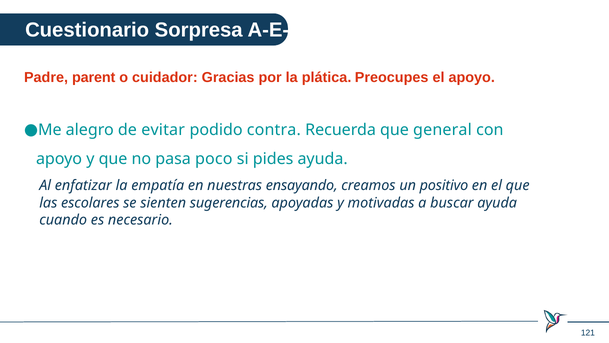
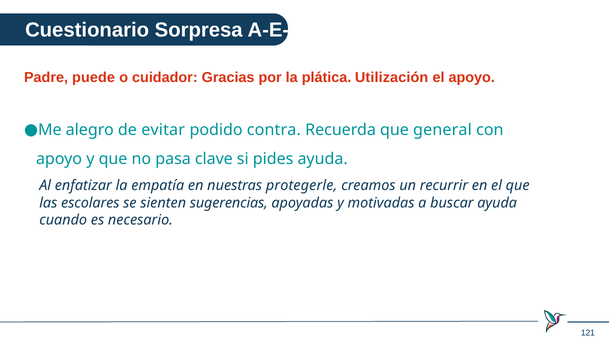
parent: parent -> puede (94, 77)
Preocupes: Preocupes -> Utilización (392, 77)
poco: poco -> clave (214, 159)
ensayando: ensayando -> protegerle (302, 185)
positivo: positivo -> recurrir (444, 185)
